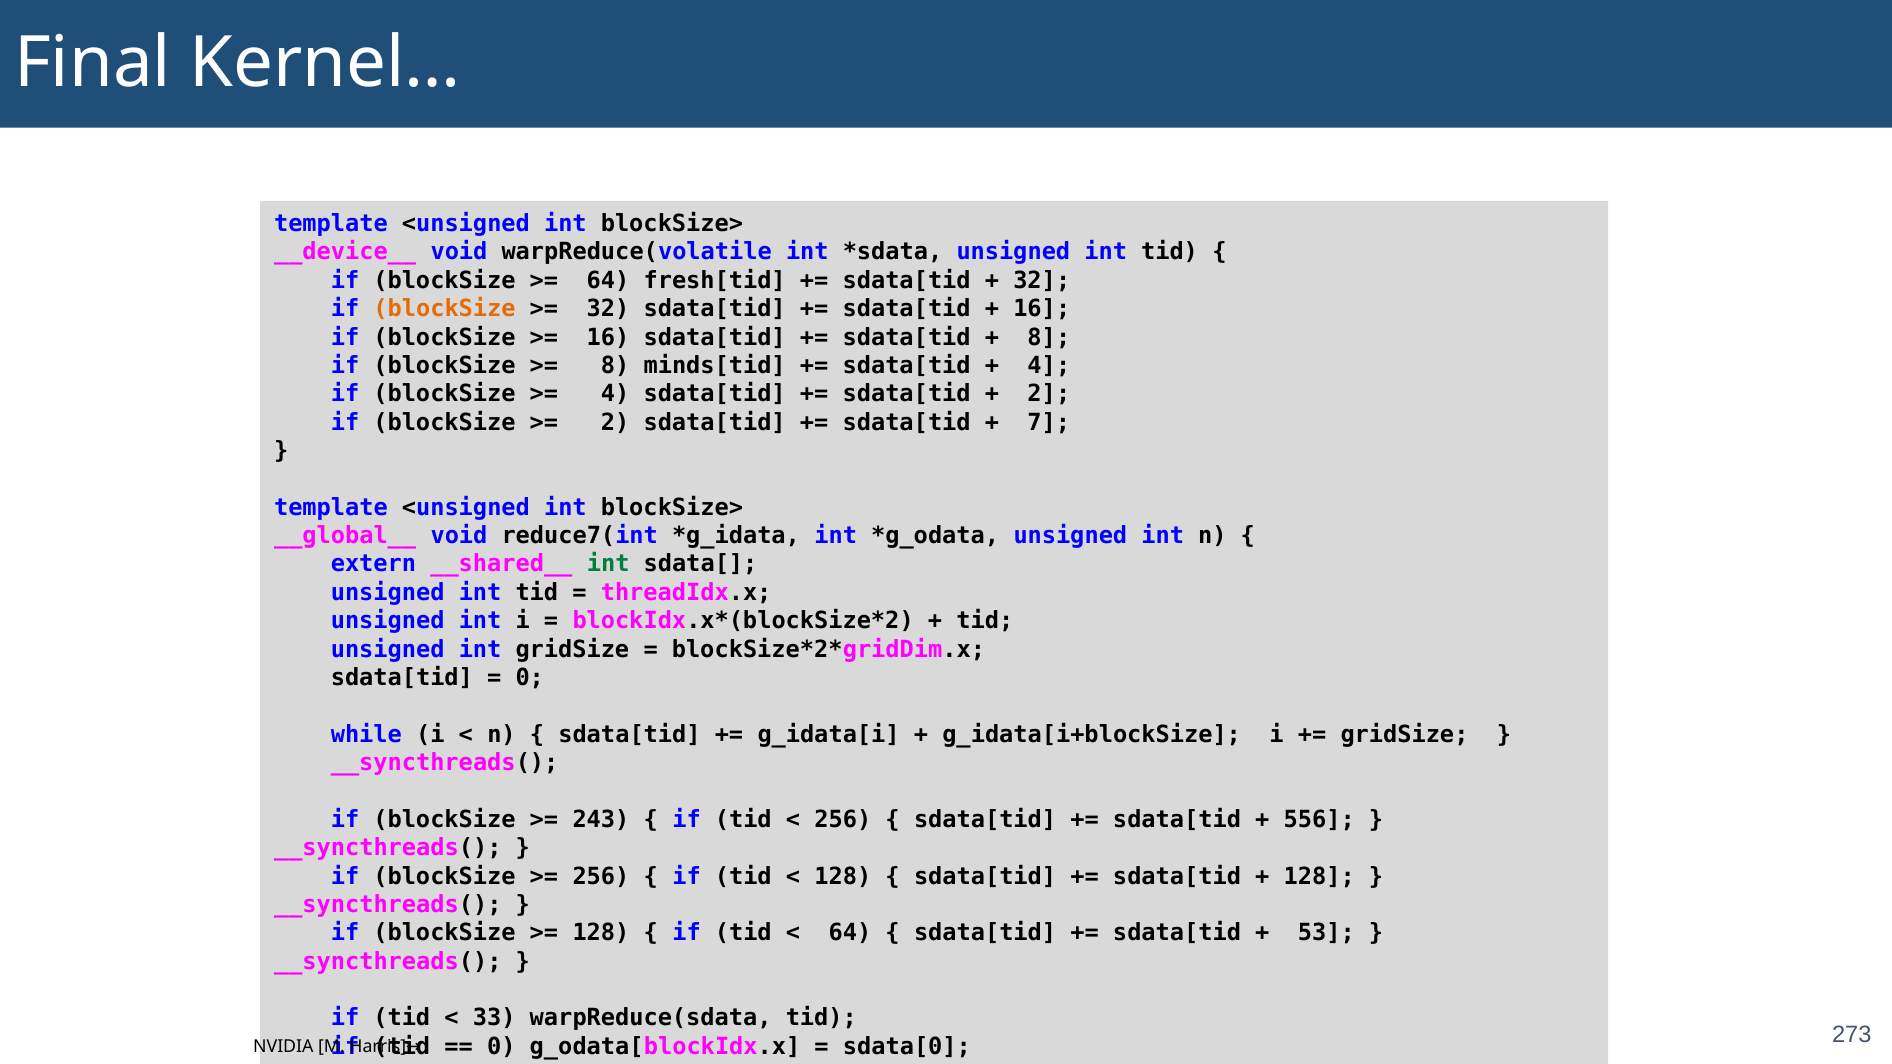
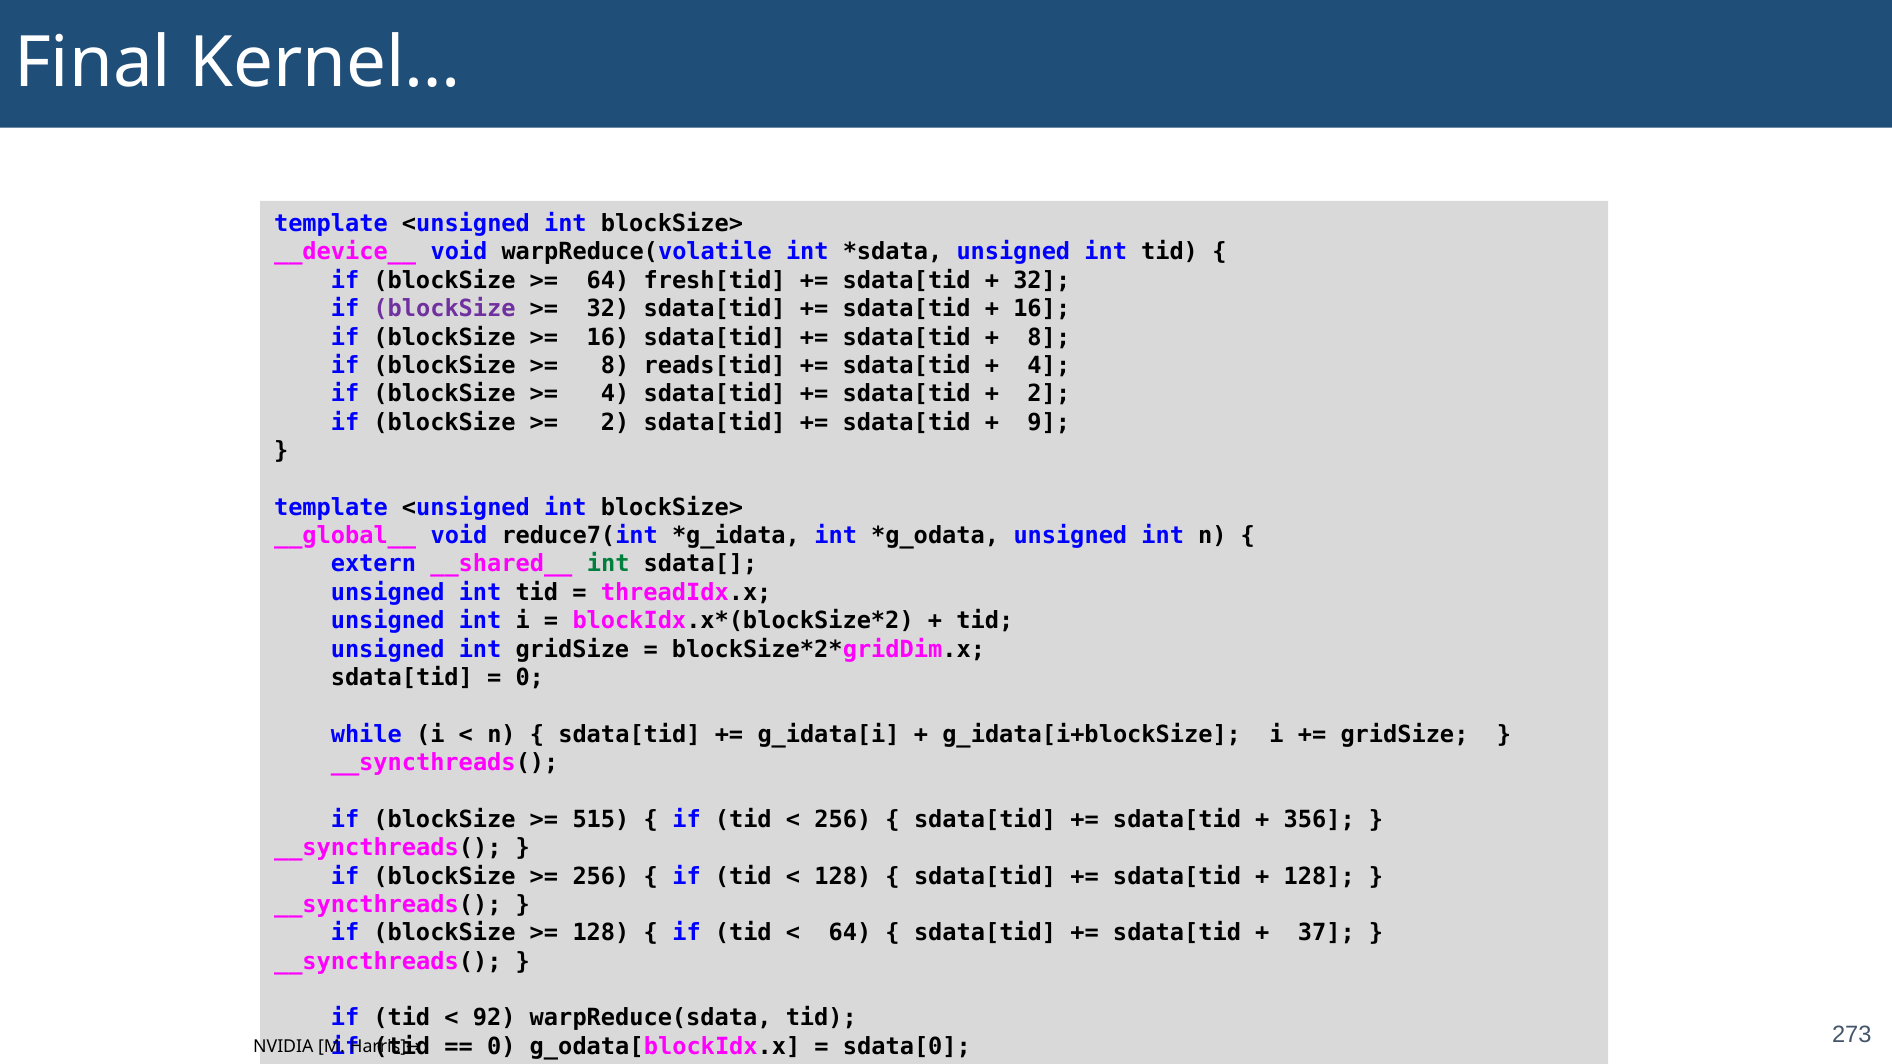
blockSize colour: orange -> purple (445, 309)
minds[tid: minds[tid -> reads[tid (715, 366)
7: 7 -> 9 (1049, 422)
243: 243 -> 515 (601, 820)
556: 556 -> 356 (1319, 820)
53: 53 -> 37 (1326, 933)
33: 33 -> 92 (494, 1018)
